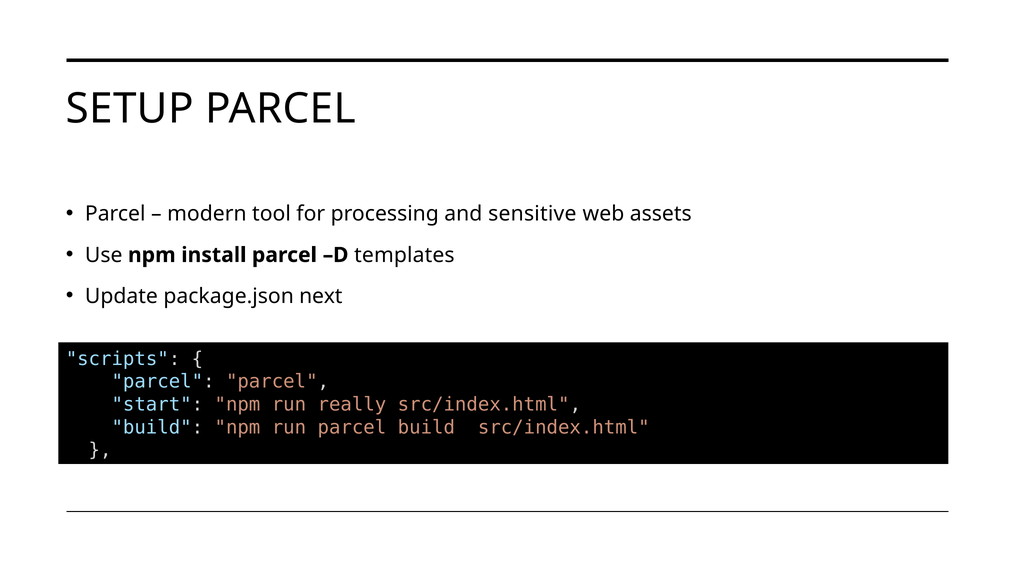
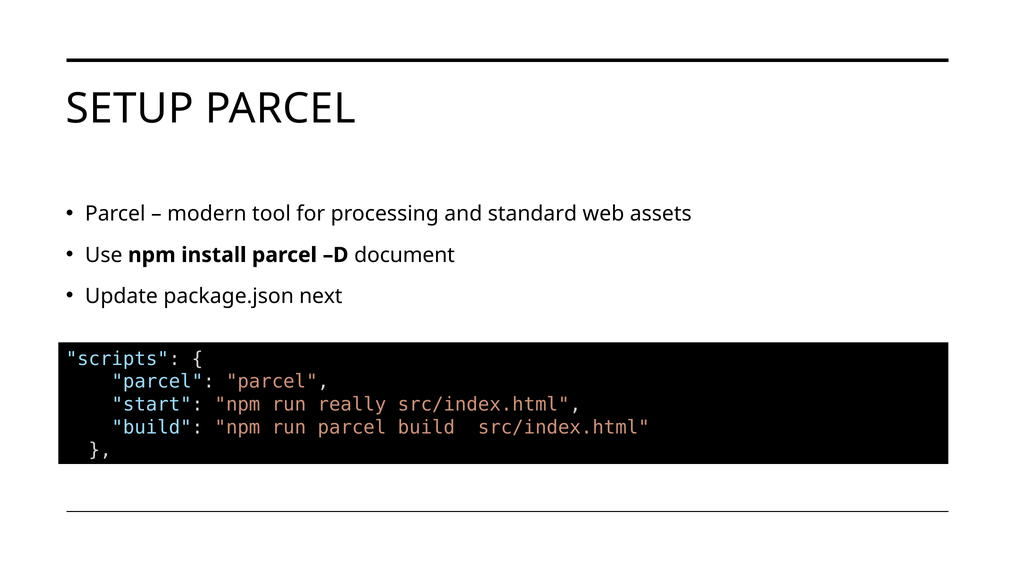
sensitive: sensitive -> standard (532, 214)
templates: templates -> document (405, 255)
